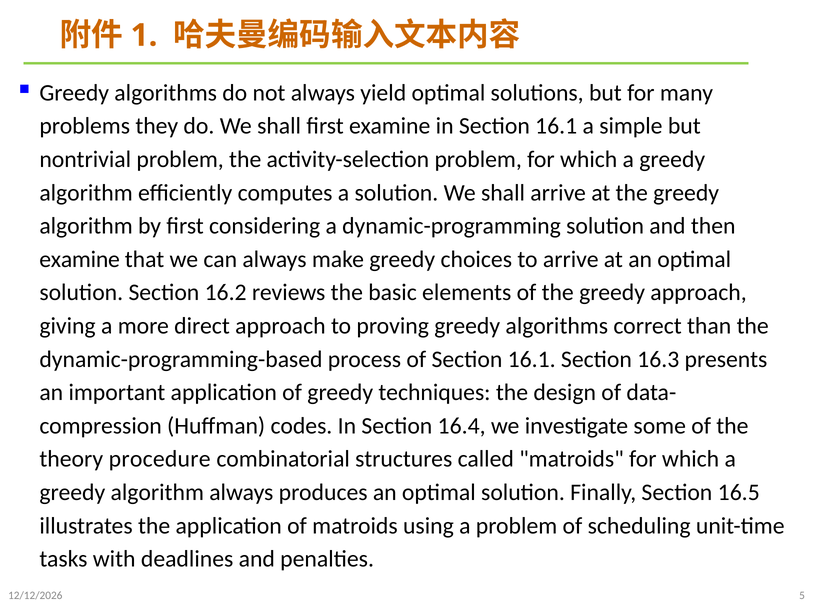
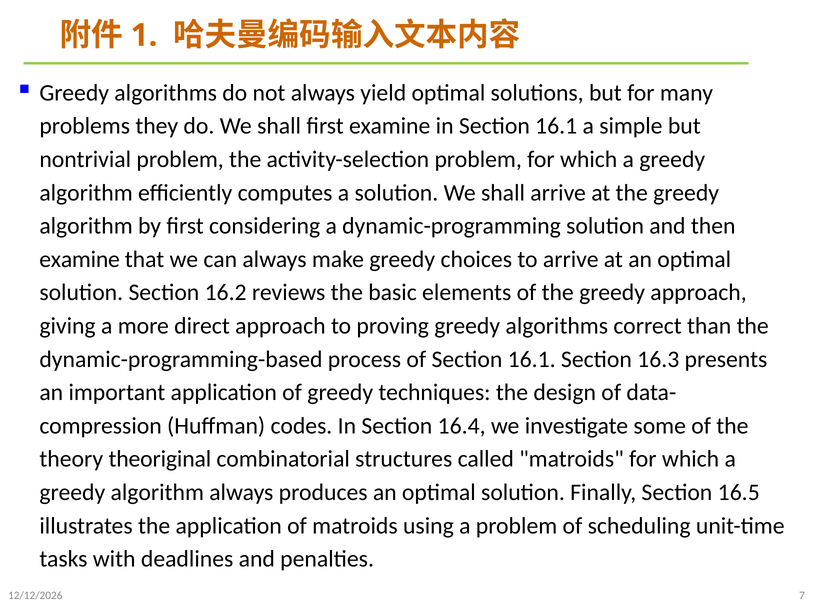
procedure: procedure -> theoriginal (160, 459)
5: 5 -> 7 (802, 595)
